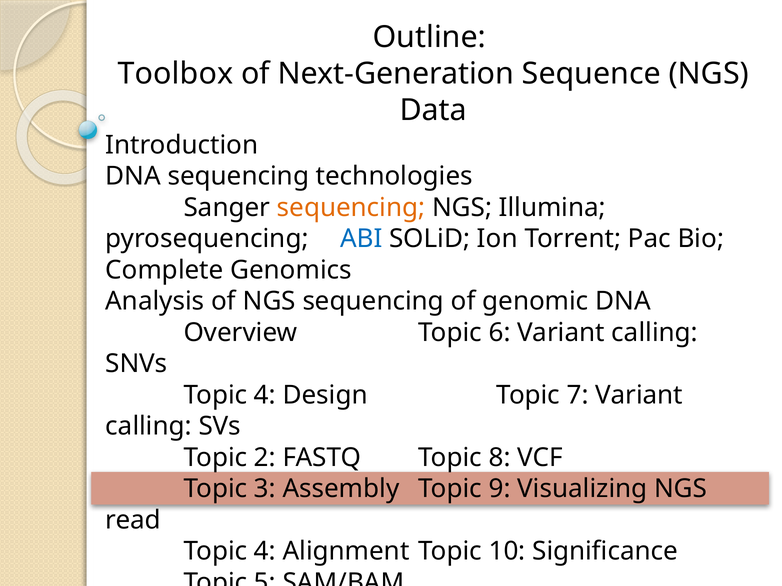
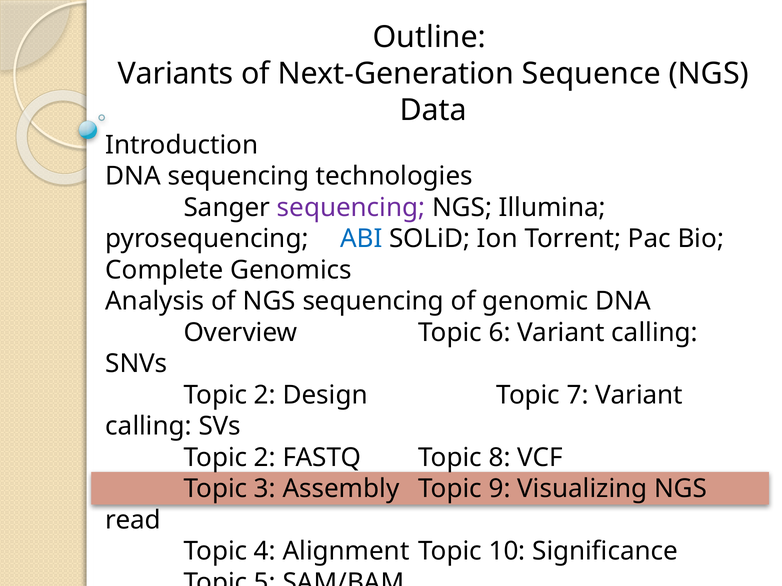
Toolbox: Toolbox -> Variants (176, 74)
sequencing colour: orange -> purple (351, 208)
4: 4 -> 2 (265, 395)
